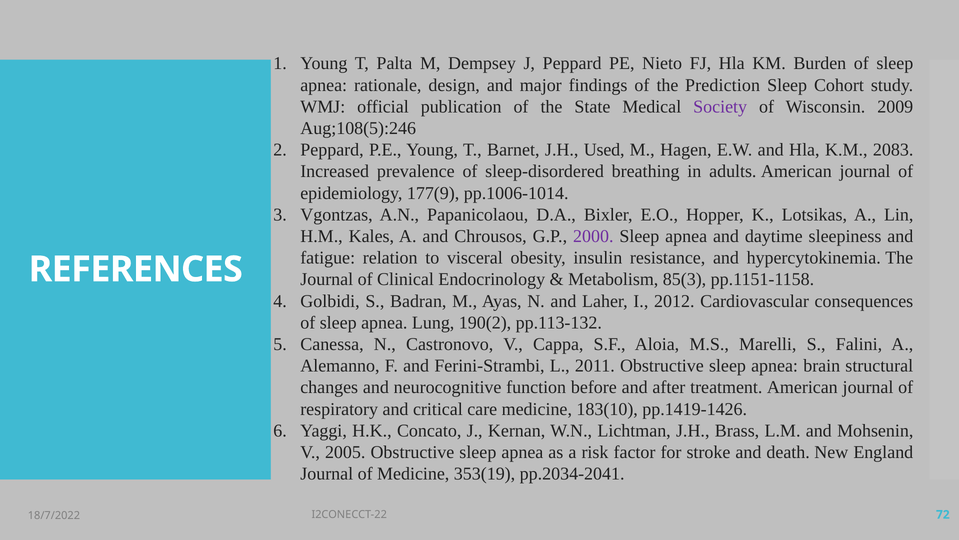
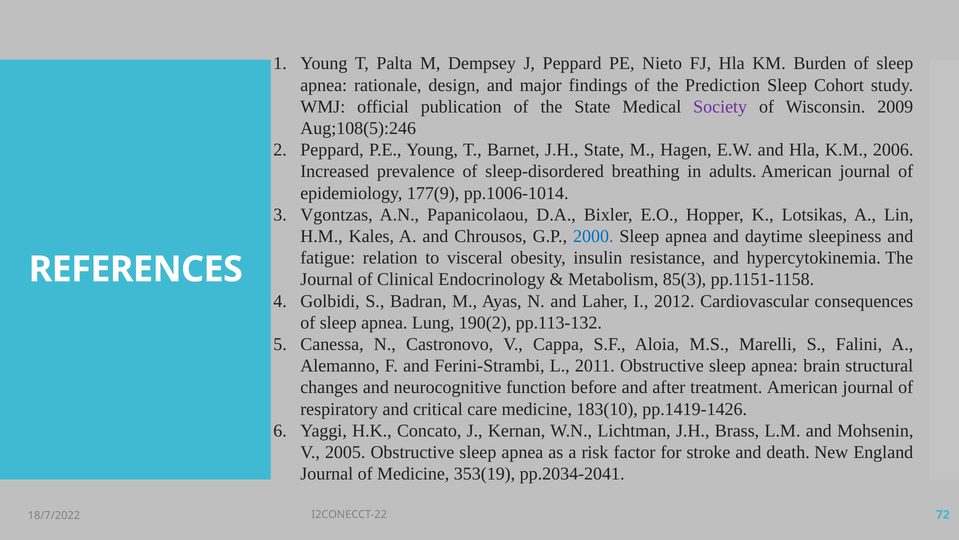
J.H Used: Used -> State (604, 150)
2083: 2083 -> 2006 (893, 150)
2000 colour: purple -> blue (593, 236)
